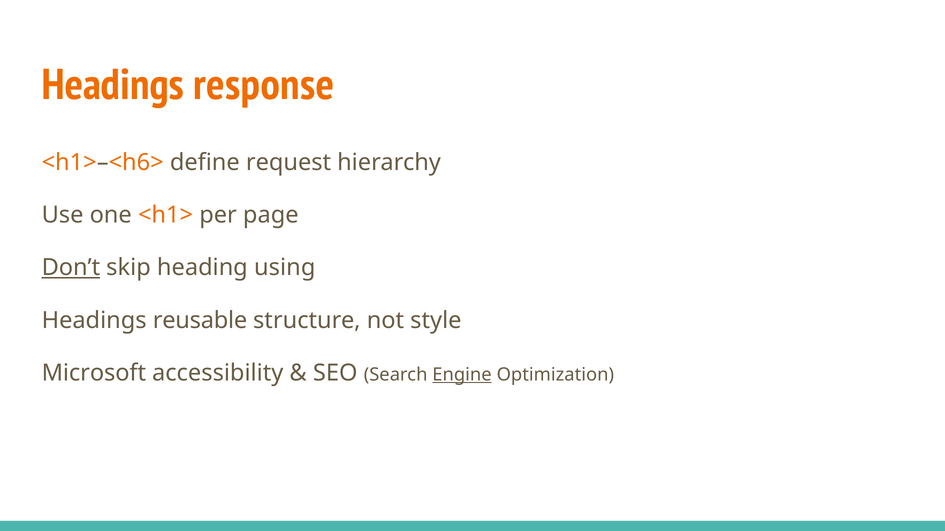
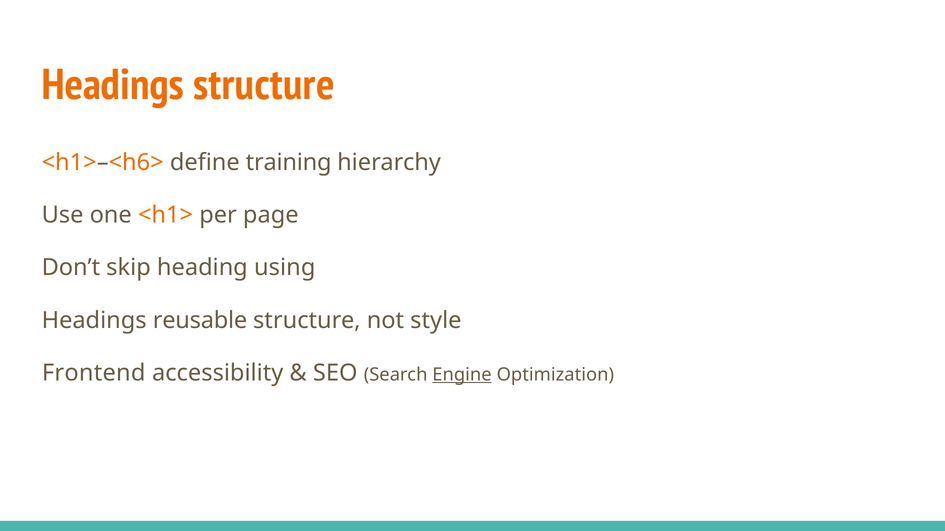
Headings response: response -> structure (264, 85)
request: request -> training (289, 163)
Don’t underline: present -> none (71, 268)
Microsoft: Microsoft -> Frontend (94, 373)
